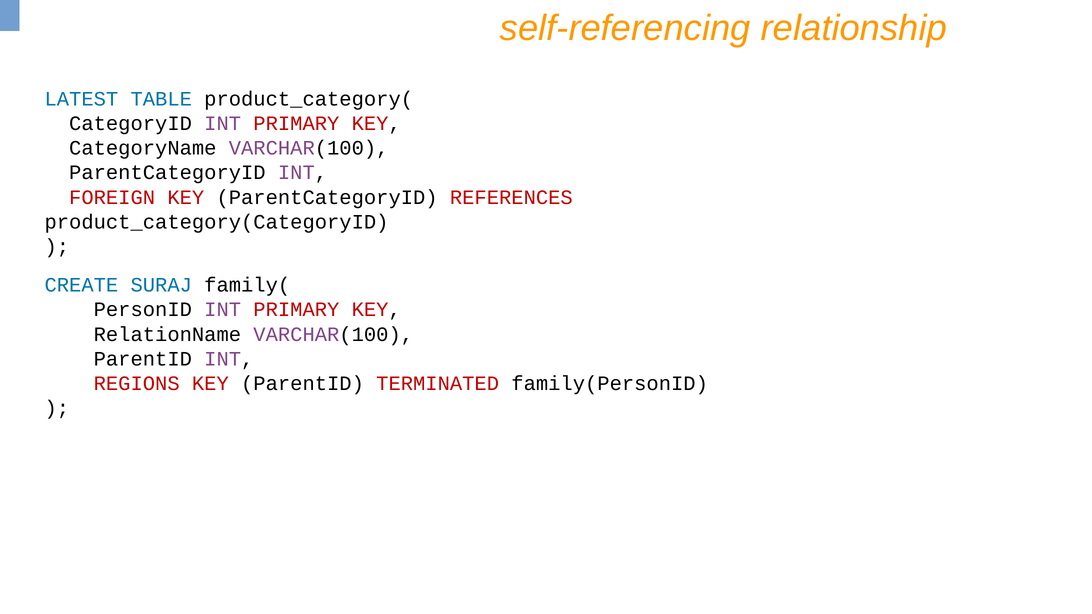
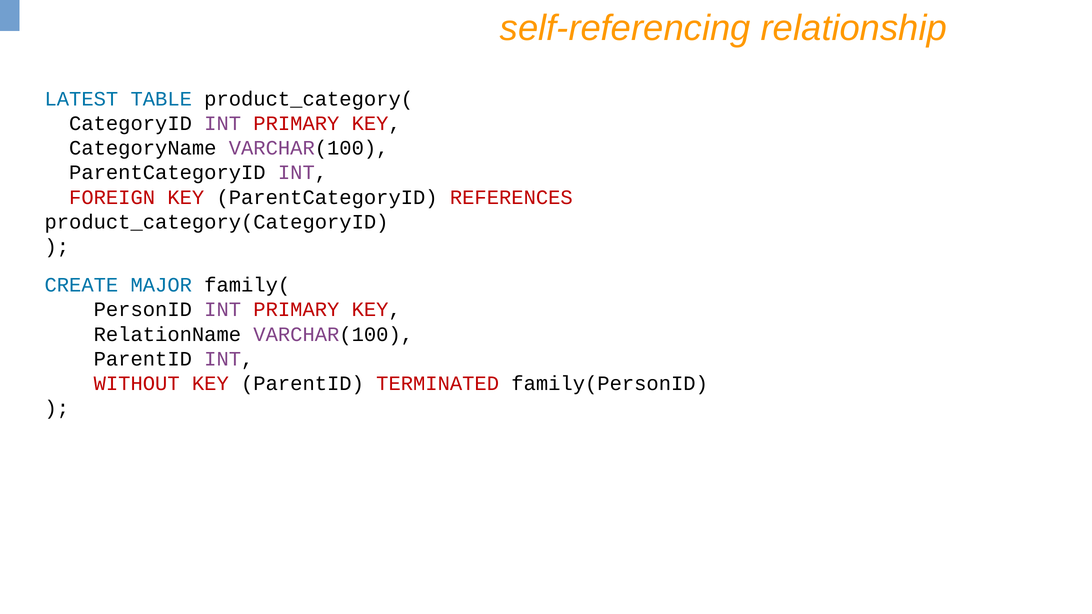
SURAJ: SURAJ -> MAJOR (161, 285)
REGIONS: REGIONS -> WITHOUT (137, 384)
